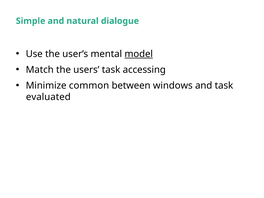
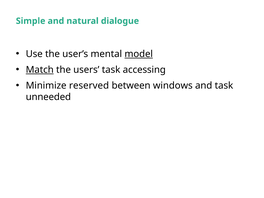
Match underline: none -> present (40, 70)
common: common -> reserved (89, 86)
evaluated: evaluated -> unneeded (48, 97)
